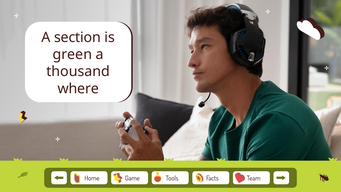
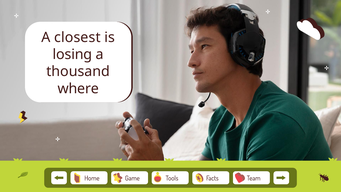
section: section -> closest (77, 37)
green: green -> losing (72, 54)
